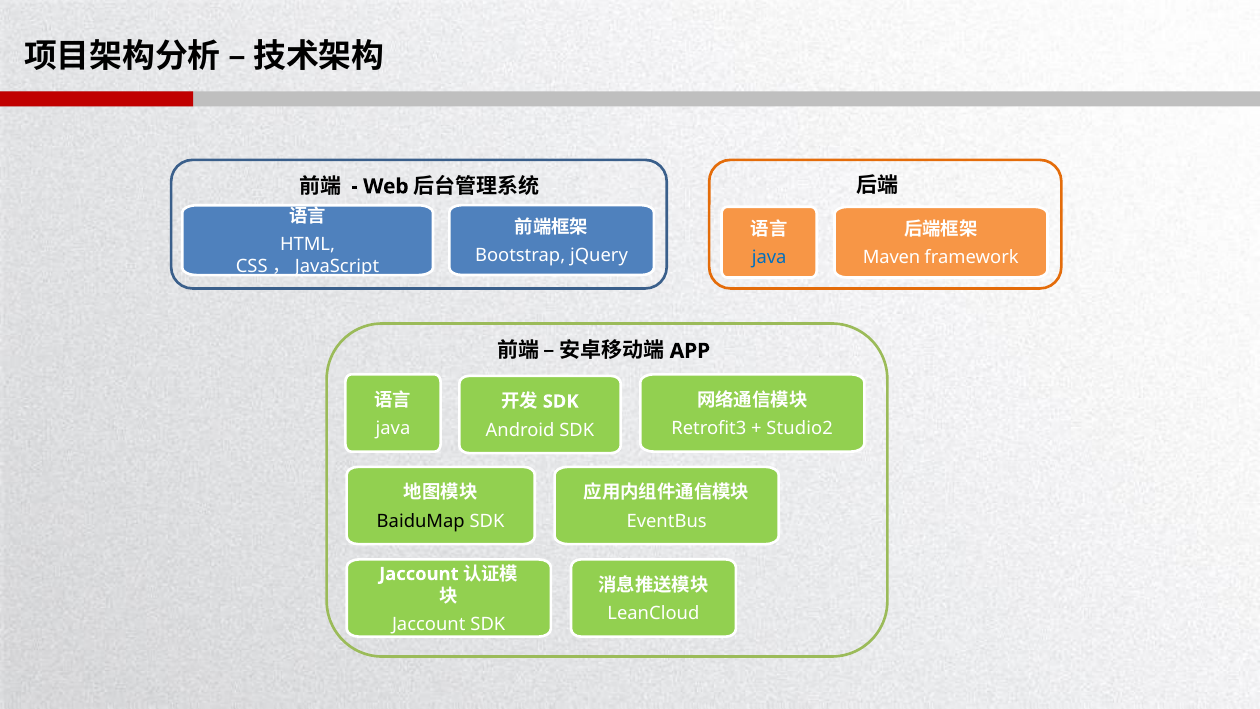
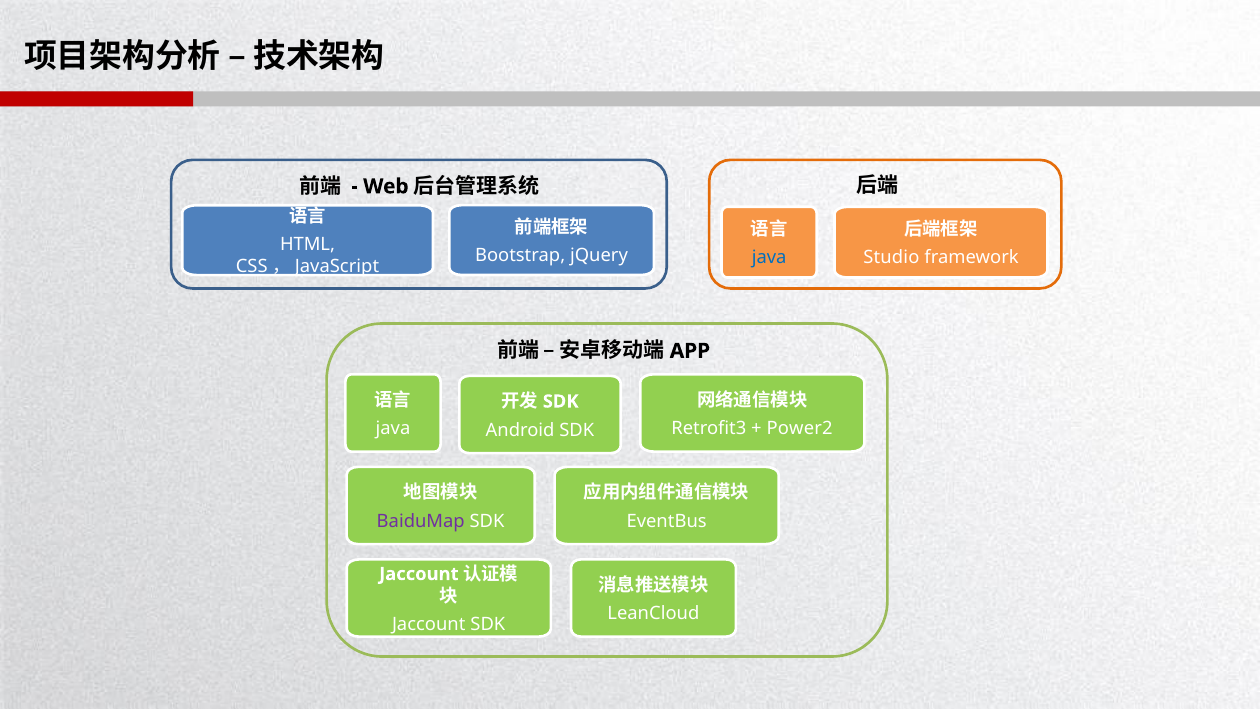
Maven: Maven -> Studio (891, 258)
Studio2: Studio2 -> Power2 (800, 428)
BaiduMap colour: black -> purple (421, 521)
